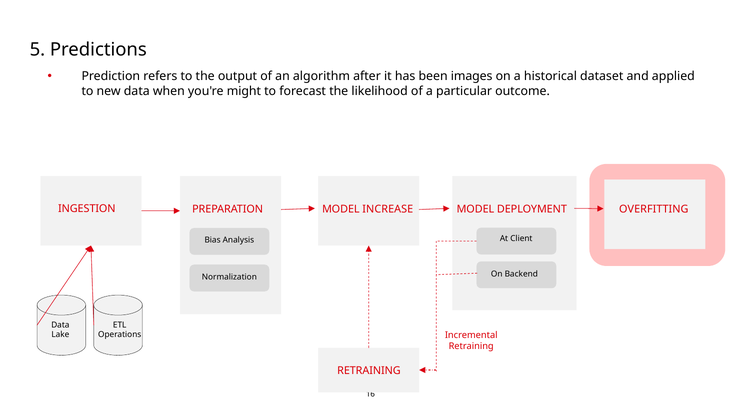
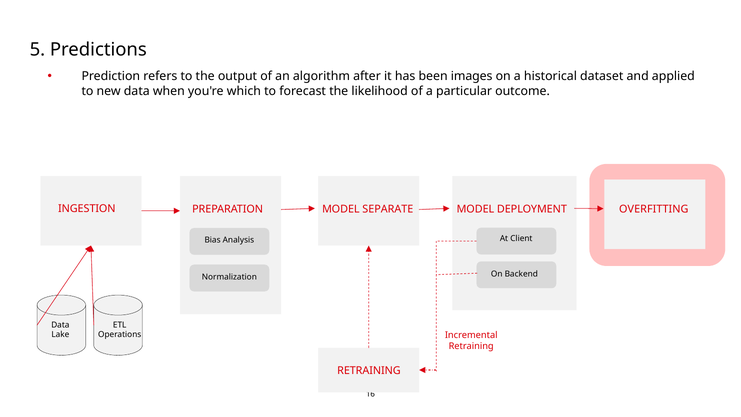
might: might -> which (244, 91)
INCREASE: INCREASE -> SEPARATE (388, 209)
